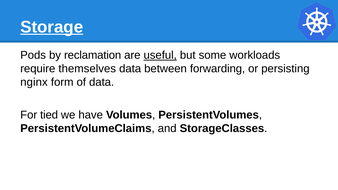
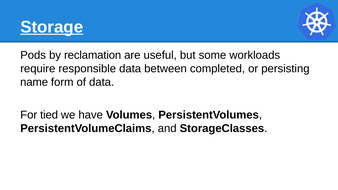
useful underline: present -> none (160, 55)
themselves: themselves -> responsible (87, 69)
forwarding: forwarding -> completed (218, 69)
nginx: nginx -> name (34, 82)
